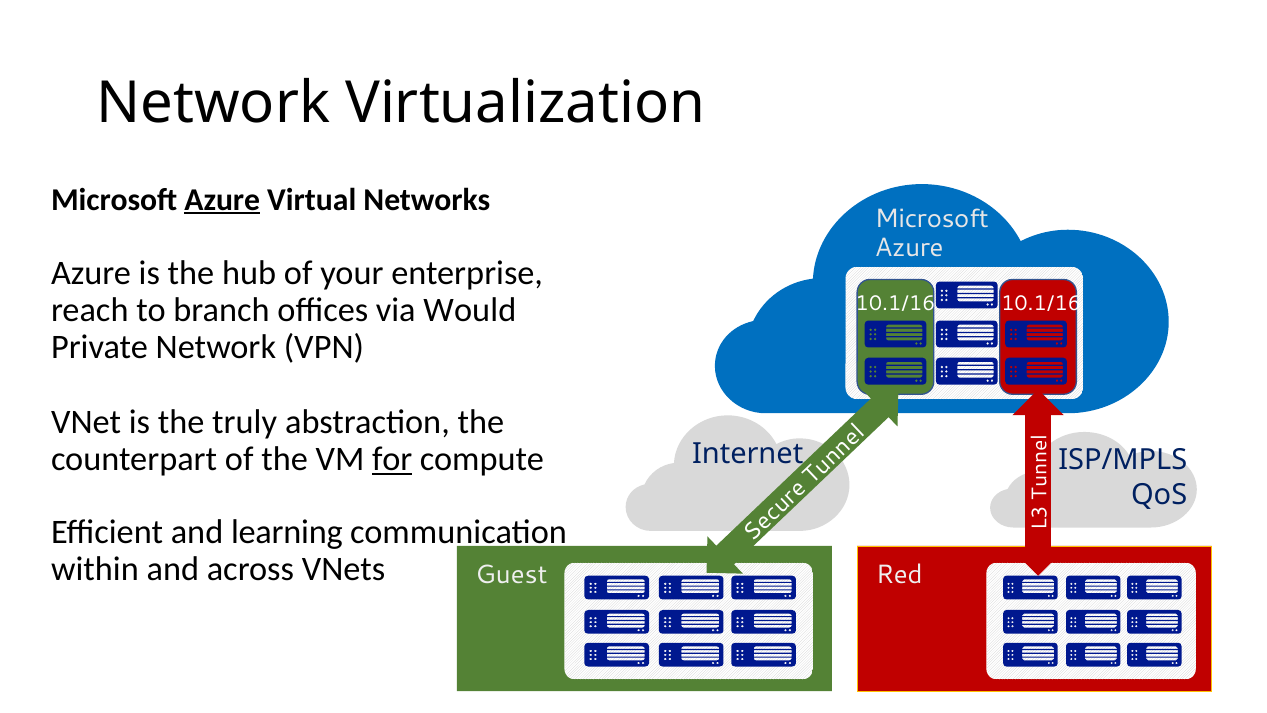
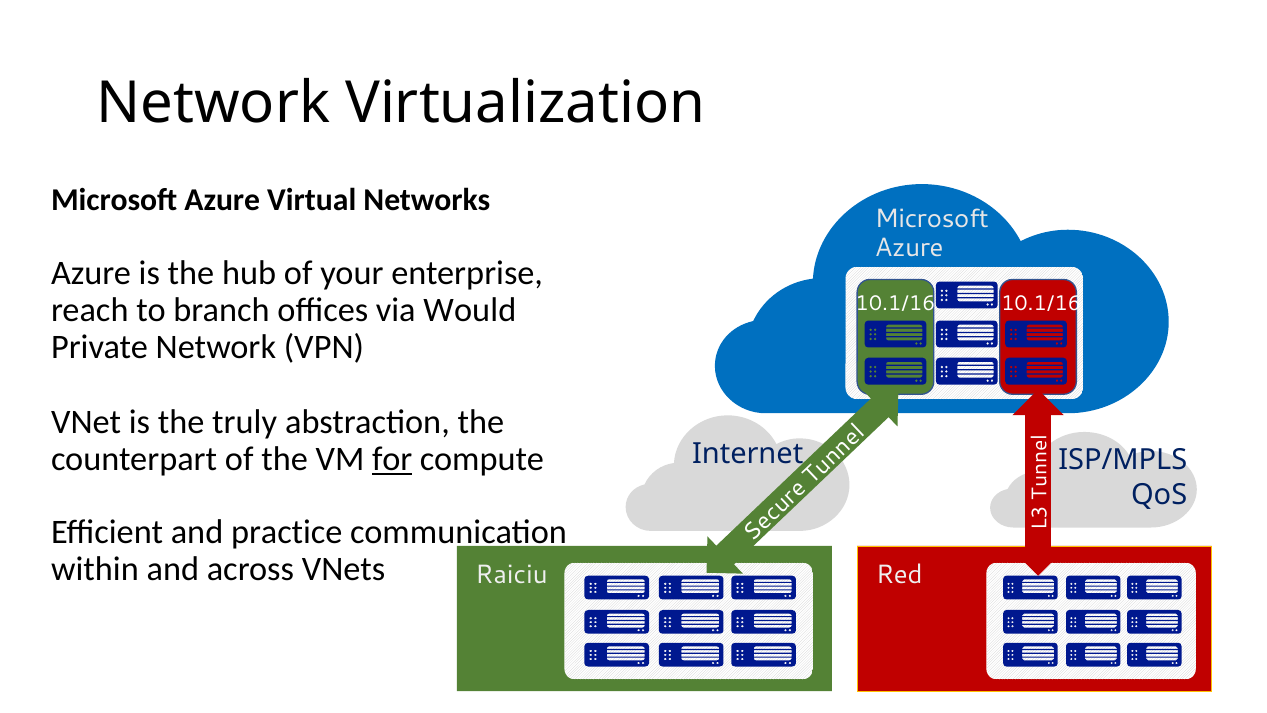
Azure underline: present -> none (222, 200)
learning: learning -> practice (287, 532)
Guest: Guest -> Raiciu (511, 575)
